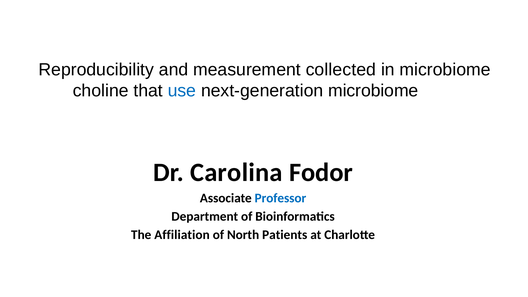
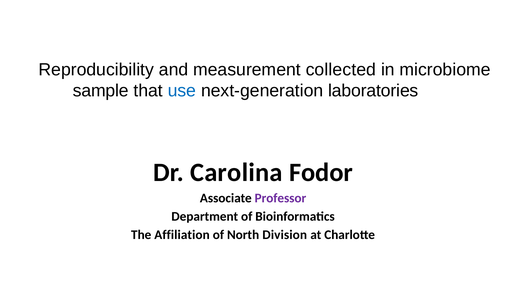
choline: choline -> sample (101, 91)
next-generation microbiome: microbiome -> laboratories (373, 91)
Professor colour: blue -> purple (280, 198)
Patients: Patients -> Division (285, 235)
